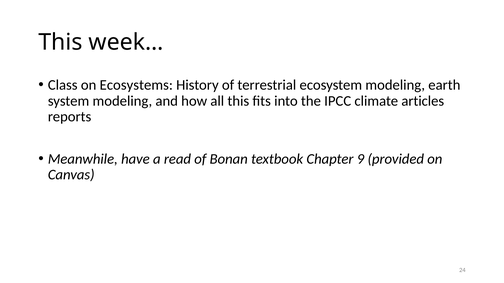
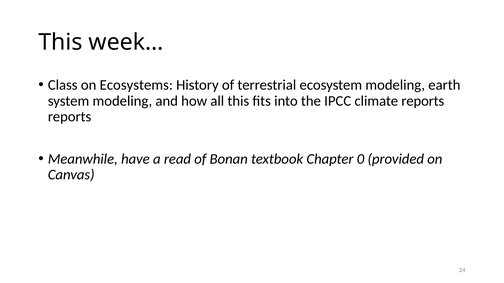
climate articles: articles -> reports (423, 101)
9: 9 -> 0 (360, 159)
